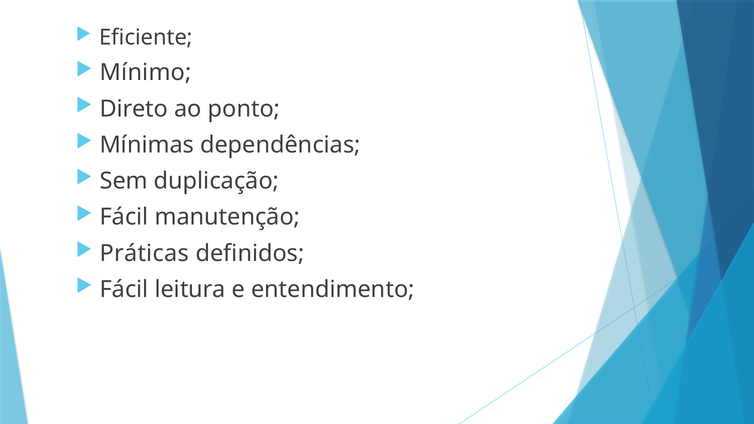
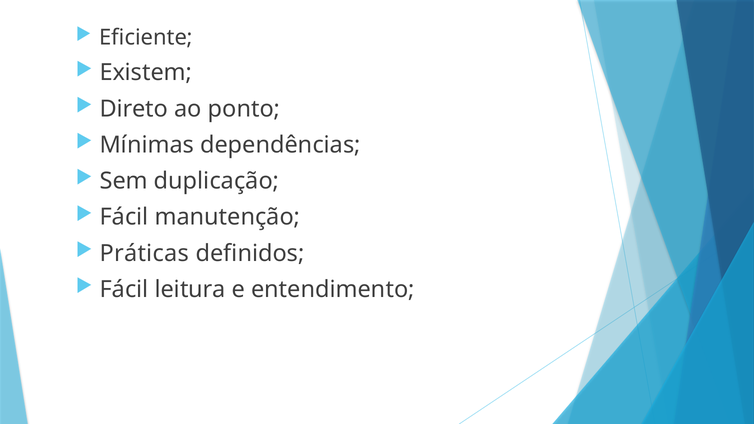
Mínimo: Mínimo -> Existem (146, 73)
